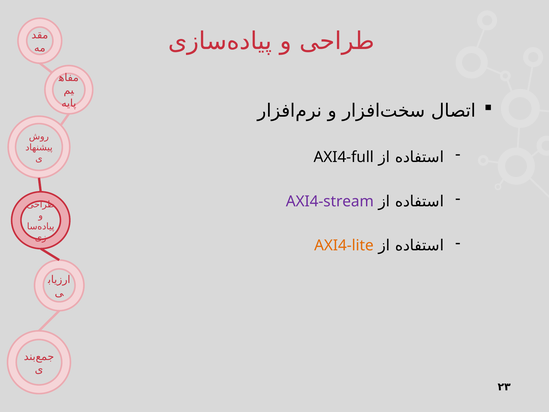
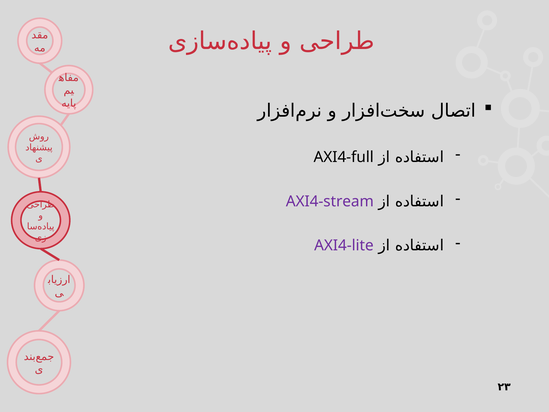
AXI4-lite colour: orange -> purple (344, 245)
